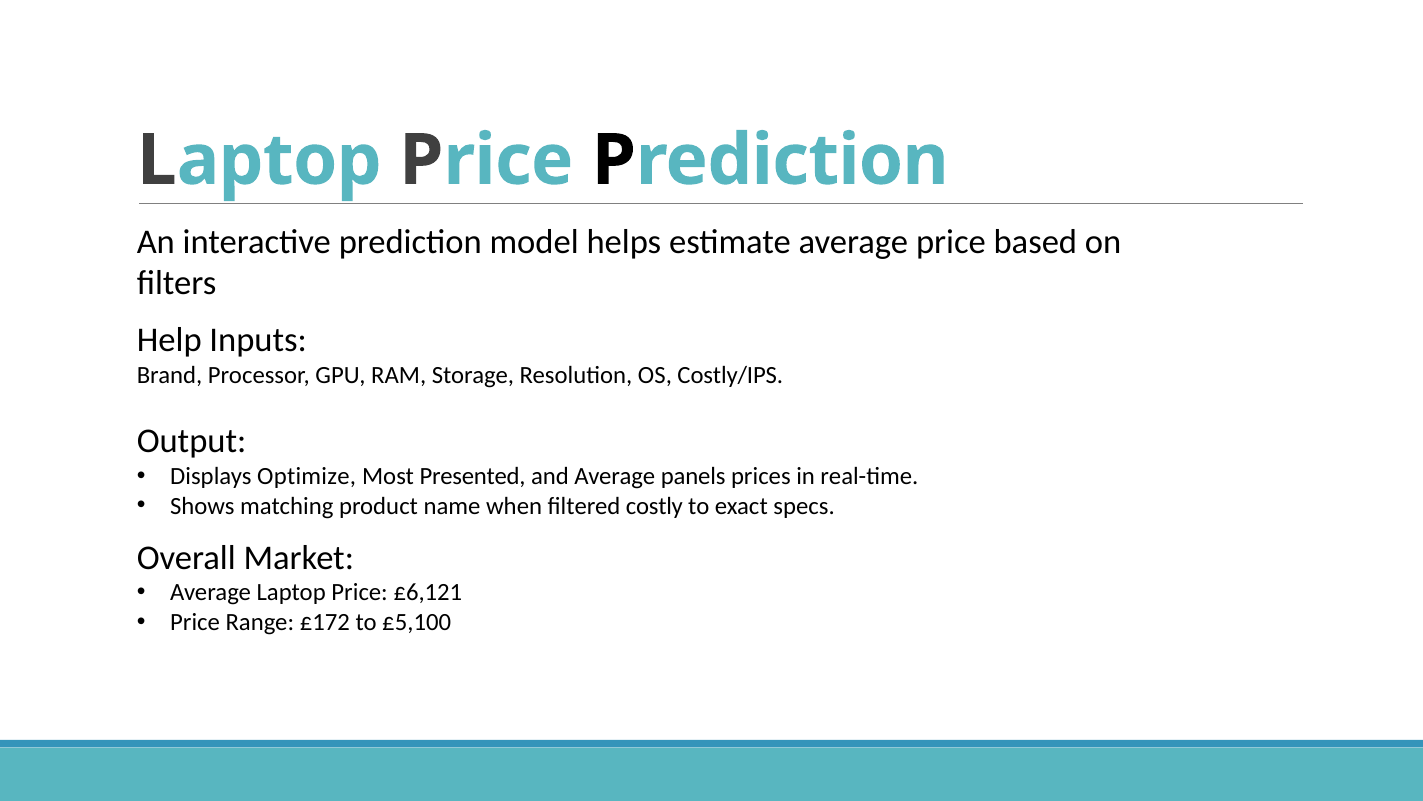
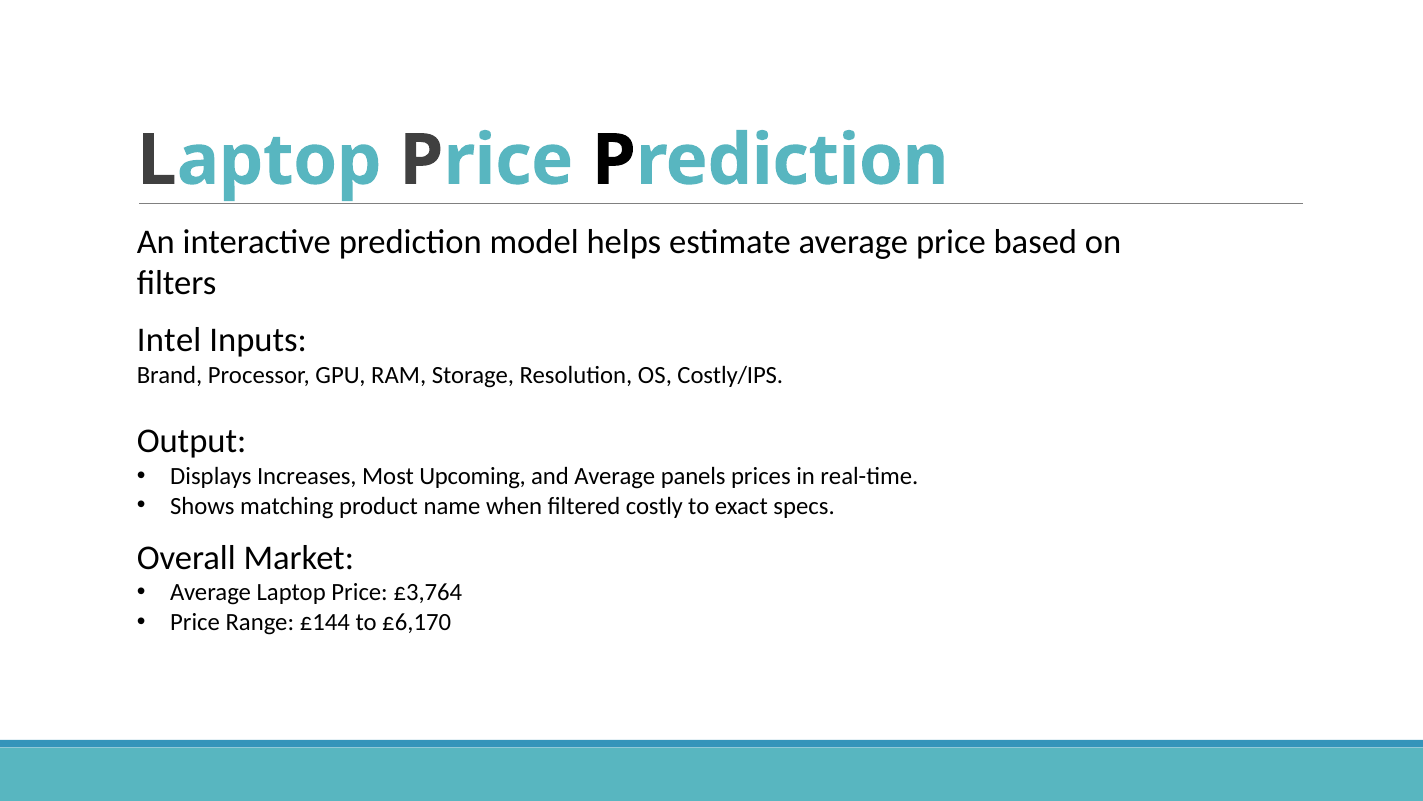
Help: Help -> Intel (169, 340)
Optimize: Optimize -> Increases (307, 476)
Presented: Presented -> Upcoming (473, 476)
£6,121: £6,121 -> £3,764 (428, 592)
£172: £172 -> £144 (325, 622)
£5,100: £5,100 -> £6,170 (417, 622)
